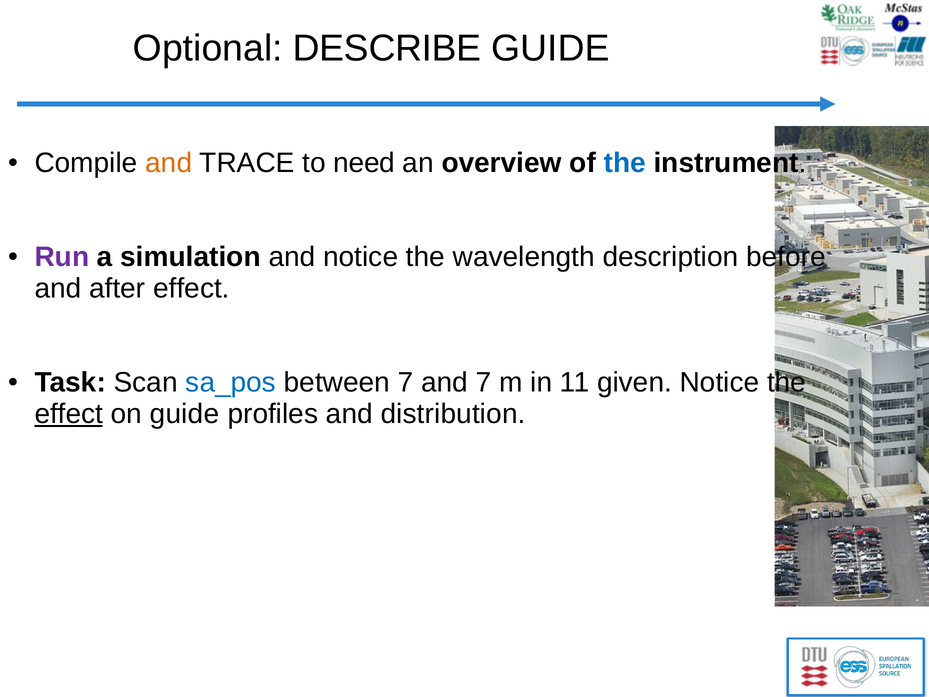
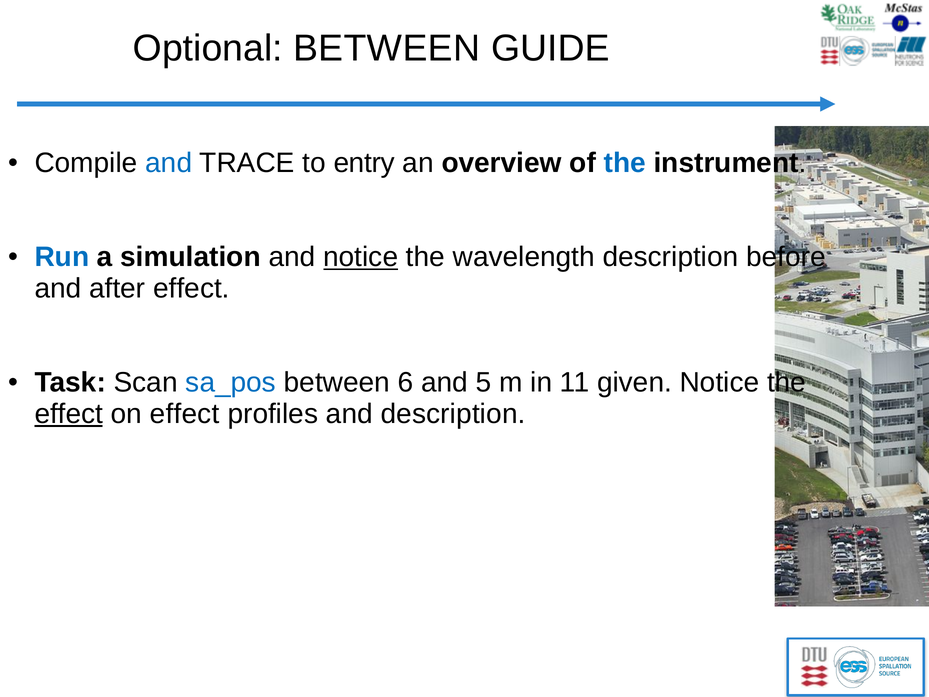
Optional DESCRIBE: DESCRIBE -> BETWEEN (387, 48)
and colour: orange -> blue (169, 163)
need: need -> entry (364, 163)
Run colour: purple -> blue (62, 257)
notice underline: none -> present (361, 257)
between 7: 7 -> 6 (406, 382)
and 7: 7 -> 5 (484, 382)
on guide: guide -> effect (185, 414)
and distribution: distribution -> description (453, 414)
